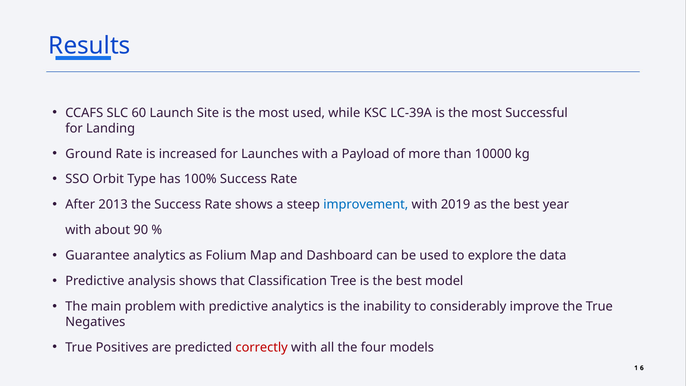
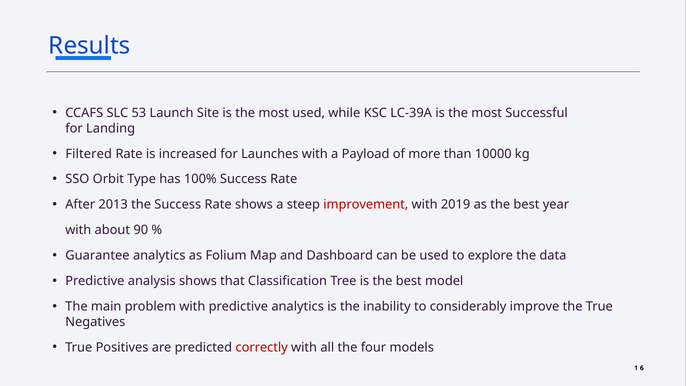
60: 60 -> 53 (139, 113)
Ground: Ground -> Filtered (89, 154)
improvement colour: blue -> red (366, 205)
